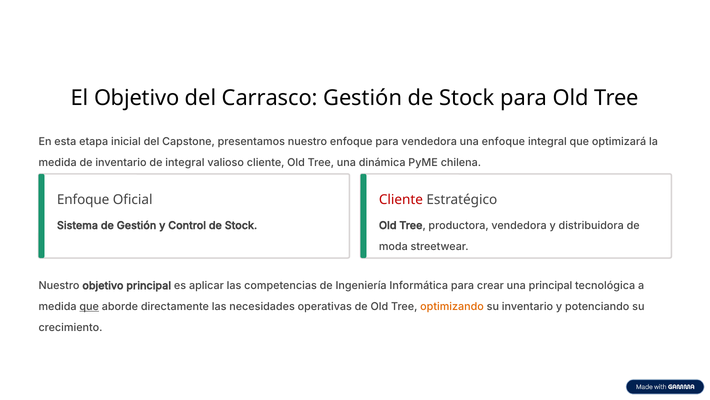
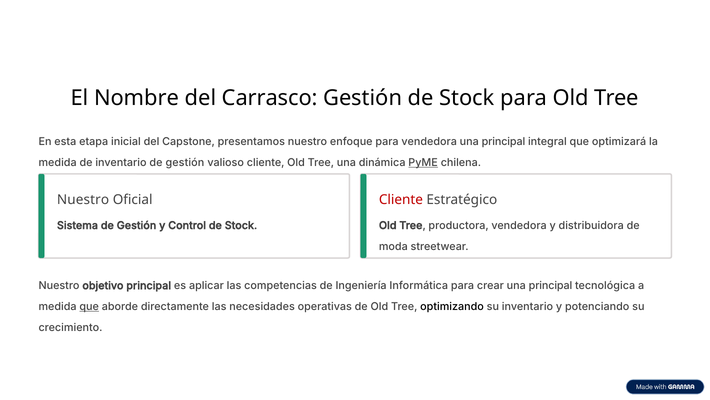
El Objetivo: Objetivo -> Nombre (137, 98)
enfoque: enfoque -> principal (503, 141)
inventario de integral: integral -> gestión (185, 162)
PyME underline: none -> present (423, 162)
Enfoque: Enfoque -> Nuestro (83, 199)
optimizando colour: orange -> black (452, 306)
